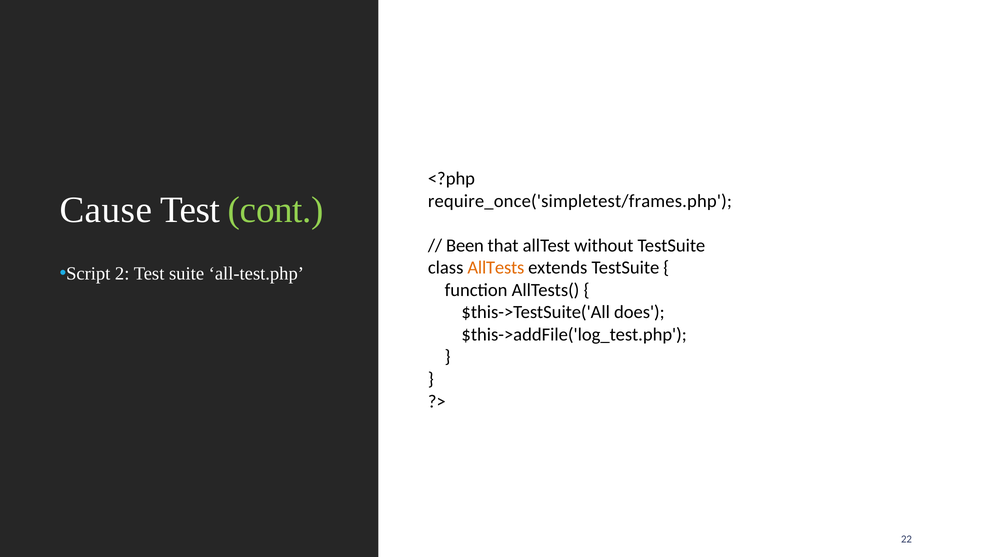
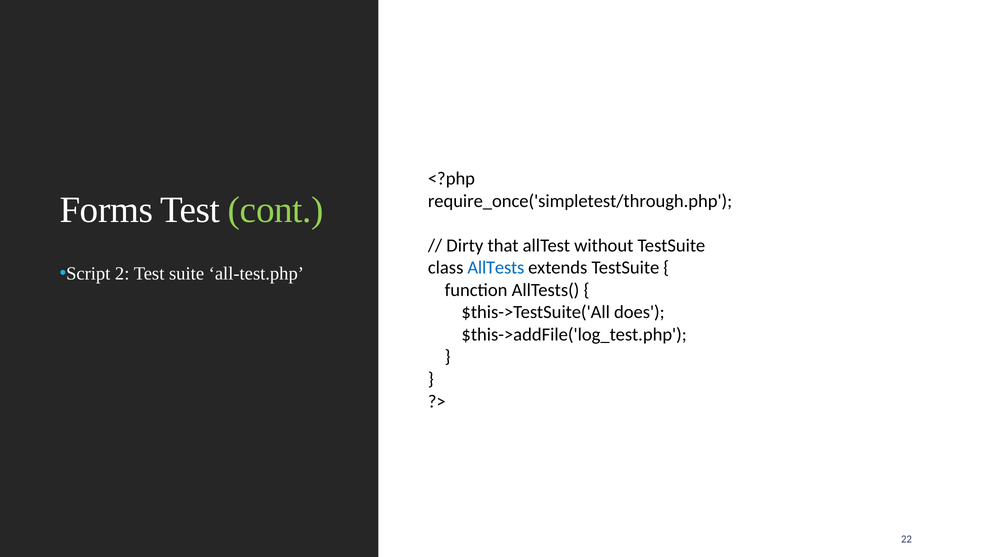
Cause: Cause -> Forms (106, 210)
require_once('simpletest/frames.php: require_once('simpletest/frames.php -> require_once('simpletest/through.php (580, 201)
Been: Been -> Dirty (465, 246)
AllTests colour: orange -> blue (496, 268)
